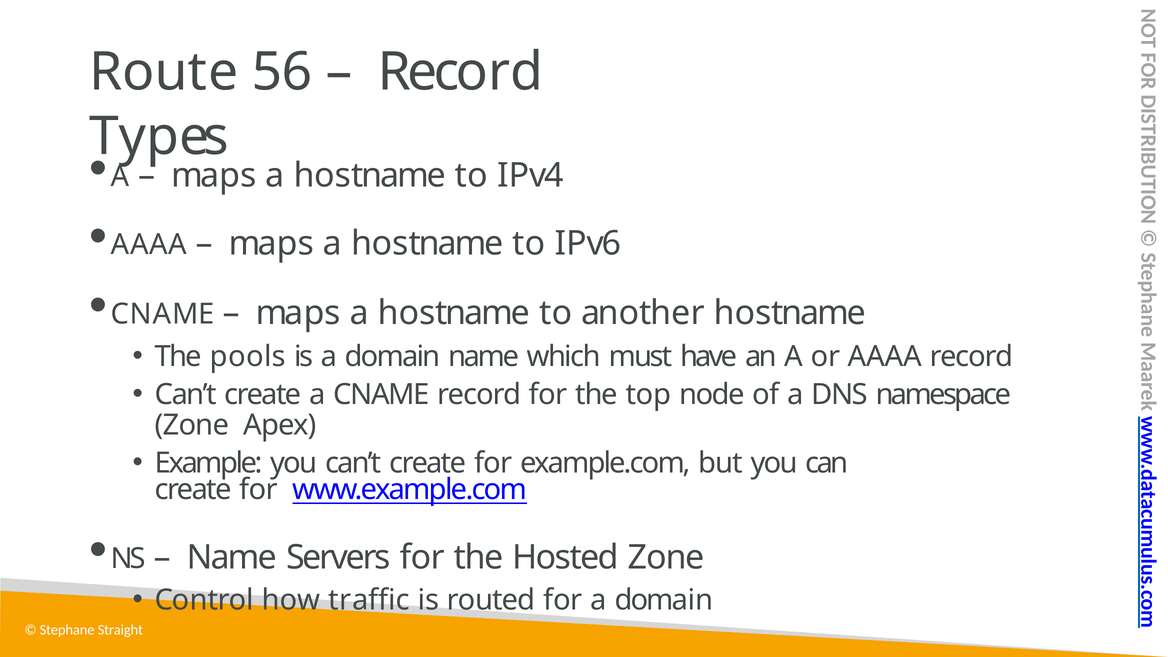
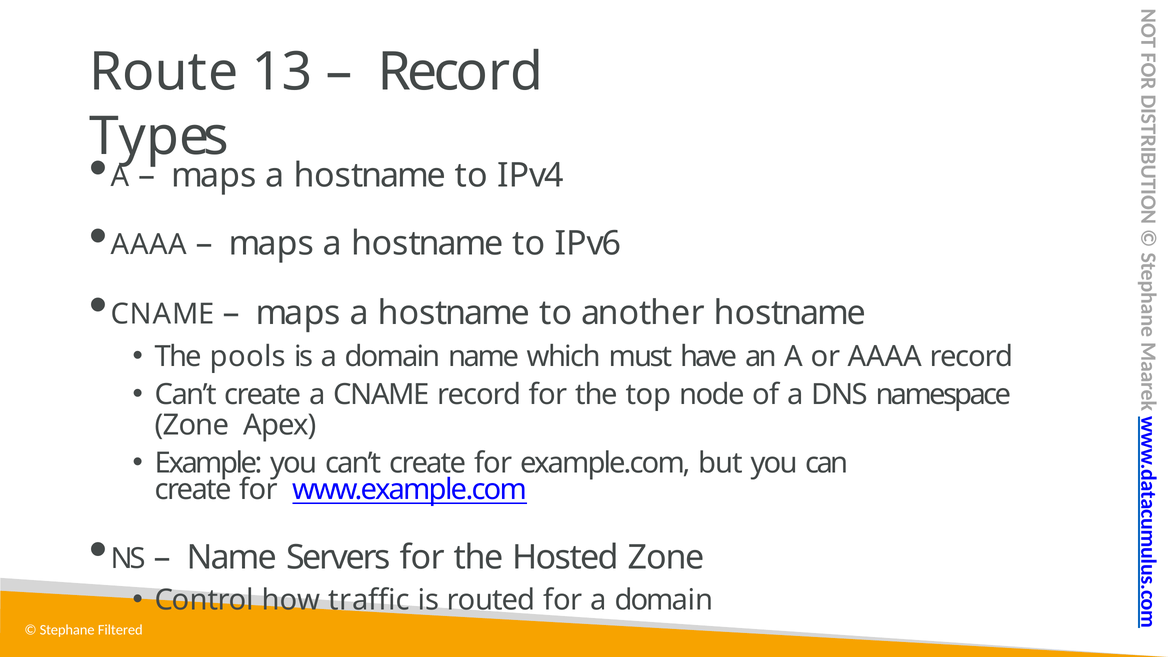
56: 56 -> 13 (282, 72)
Straight: Straight -> Filtered (120, 630)
